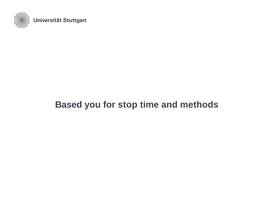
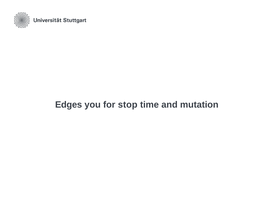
Based: Based -> Edges (69, 105)
methods: methods -> mutation (199, 105)
